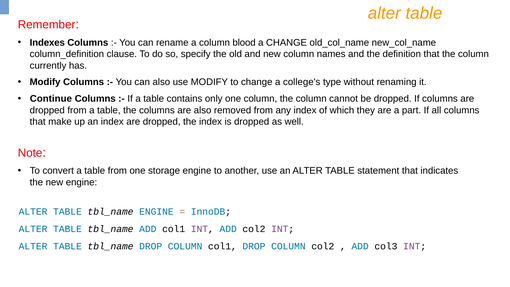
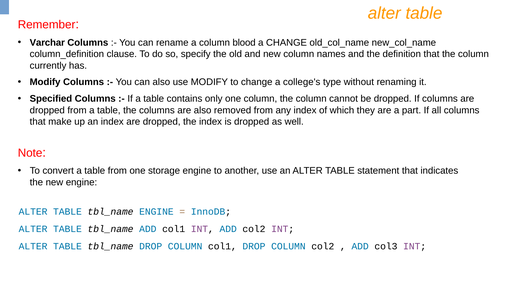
Indexes: Indexes -> Varchar (47, 43)
Continue: Continue -> Specified (51, 99)
